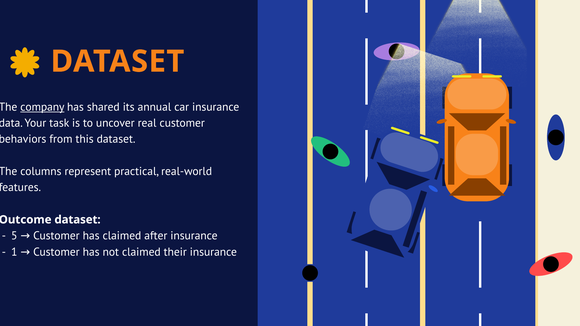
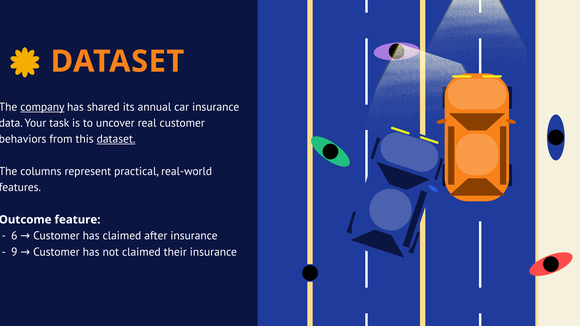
dataset underline: none -> present (116, 139)
dataset: dataset -> feature (77, 220)
5: 5 -> 6 (14, 236)
1: 1 -> 9 (14, 252)
